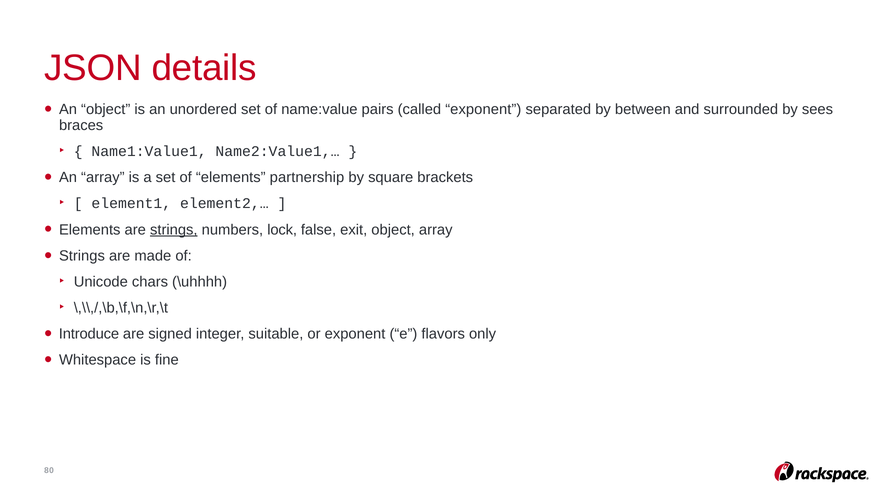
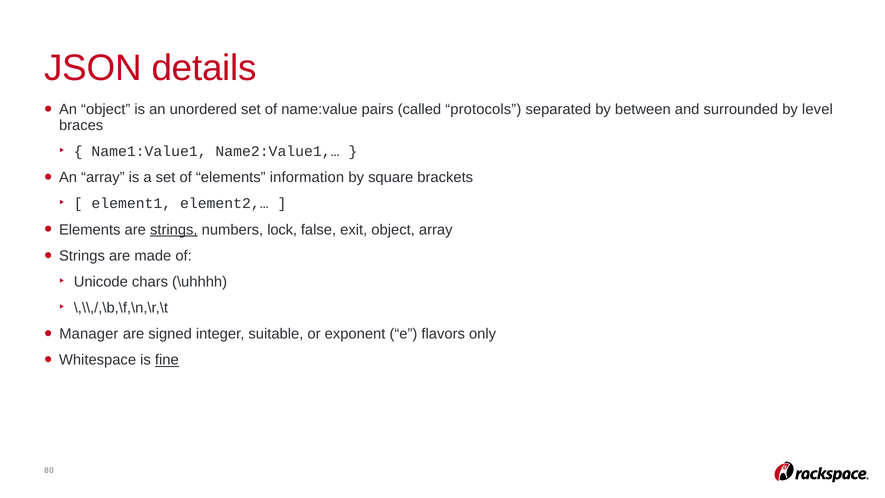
called exponent: exponent -> protocols (483, 109)
sees: sees -> level (817, 109)
partnership: partnership -> information (307, 177)
Introduce: Introduce -> Manager (89, 334)
fine underline: none -> present (167, 360)
